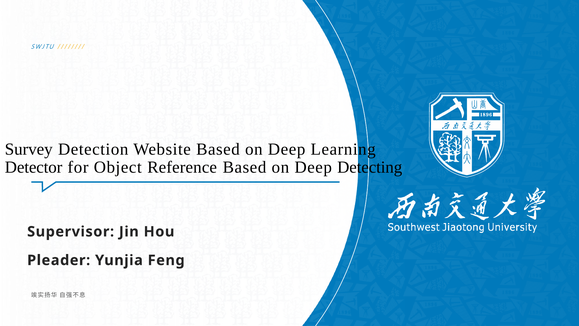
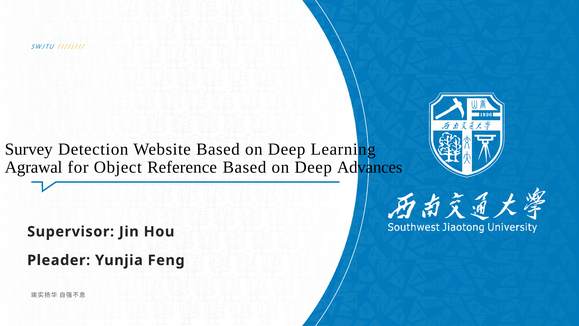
Detector: Detector -> Agrawal (34, 167)
Detecting: Detecting -> Advances (370, 167)
